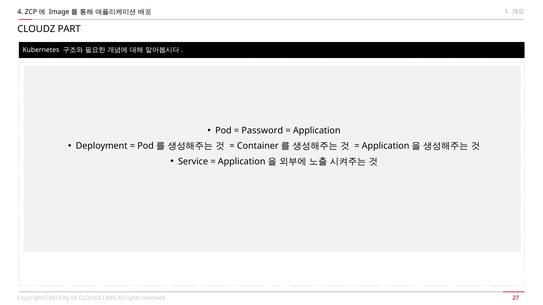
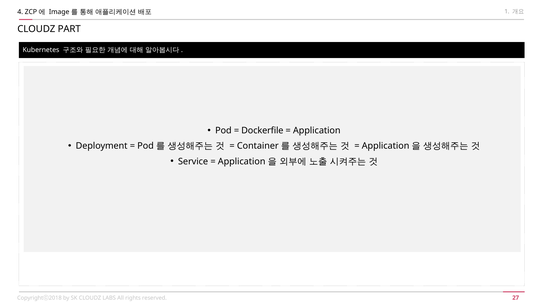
Password: Password -> Dockerfile (262, 131)
